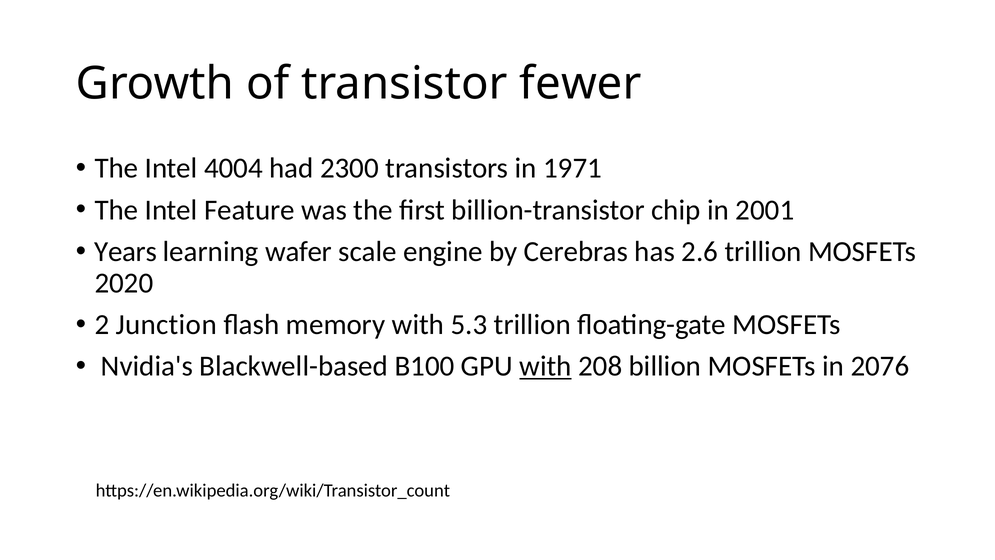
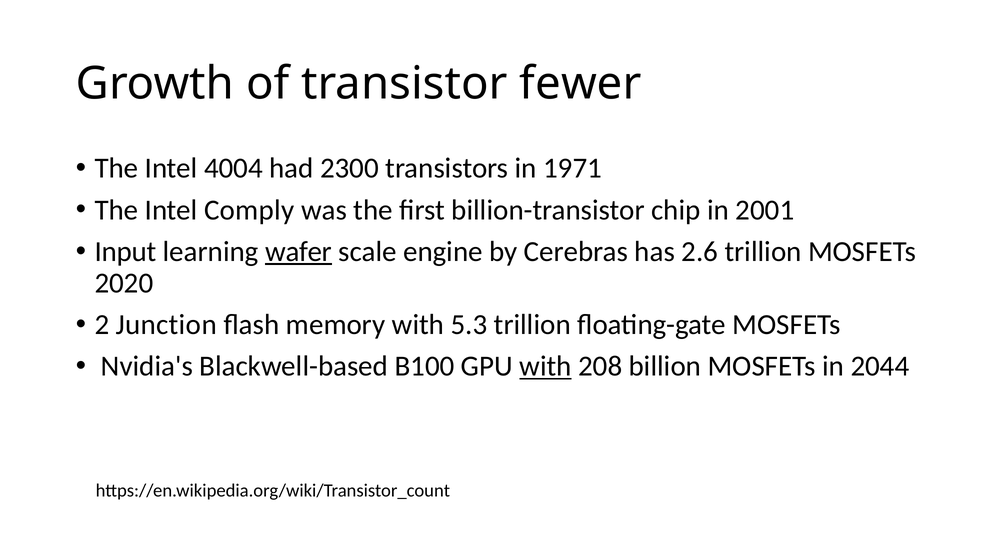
Feature: Feature -> Comply (249, 210)
Years: Years -> Input (126, 251)
wafer underline: none -> present (299, 251)
2076: 2076 -> 2044 (880, 366)
